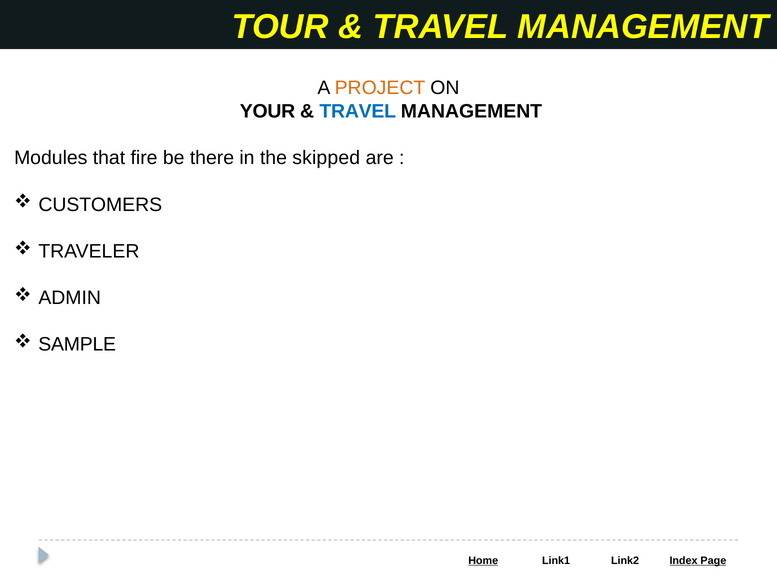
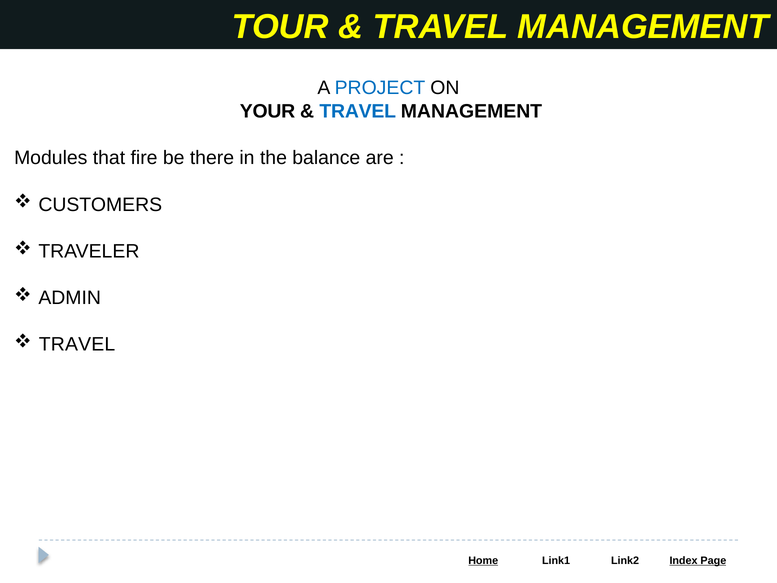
PROJECT colour: orange -> blue (380, 88)
skipped: skipped -> balance (326, 158)
SAMPLE: SAMPLE -> TRAVEL (77, 344)
